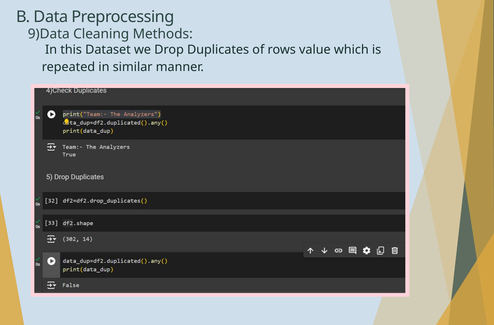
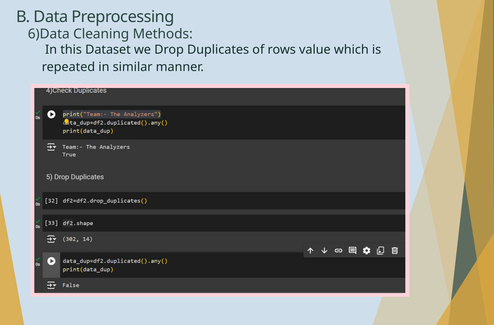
9)Data: 9)Data -> 6)Data (49, 34)
